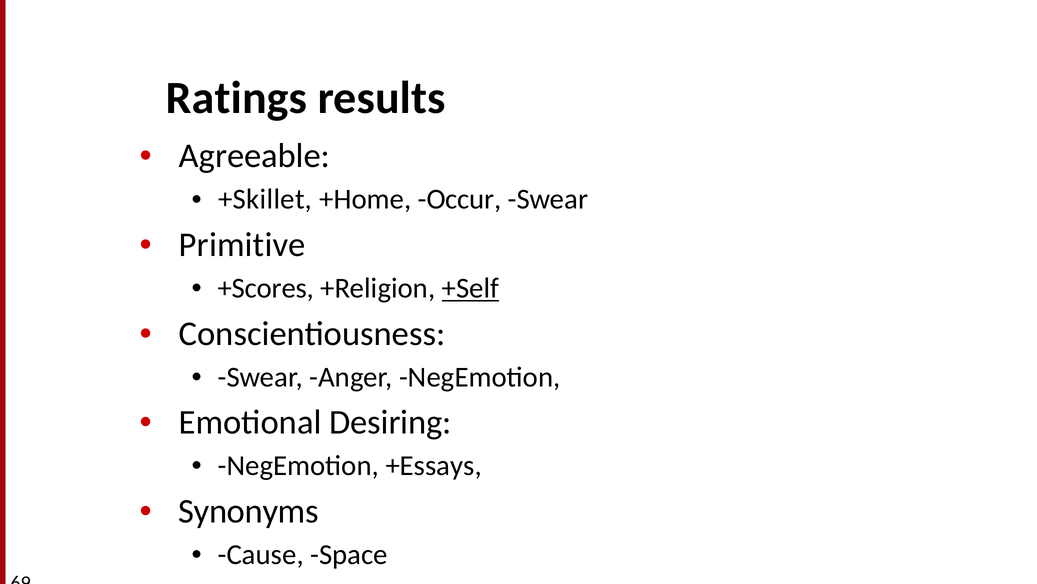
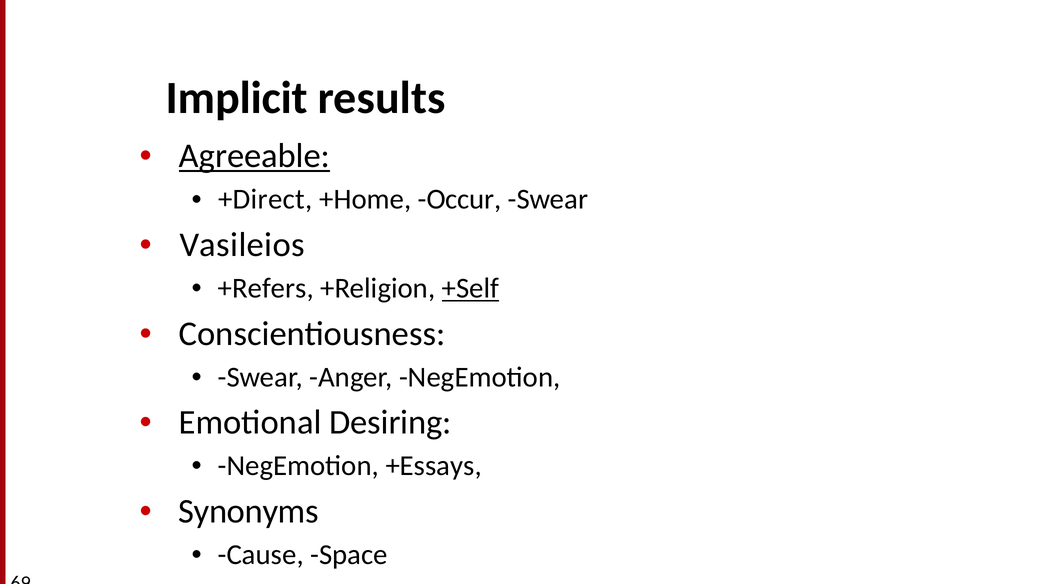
Ratings: Ratings -> Implicit (237, 98)
Agreeable underline: none -> present (255, 156)
+Skillet: +Skillet -> +Direct (265, 199)
Primitive: Primitive -> Vasileios (242, 245)
+Scores: +Scores -> +Refers (266, 288)
